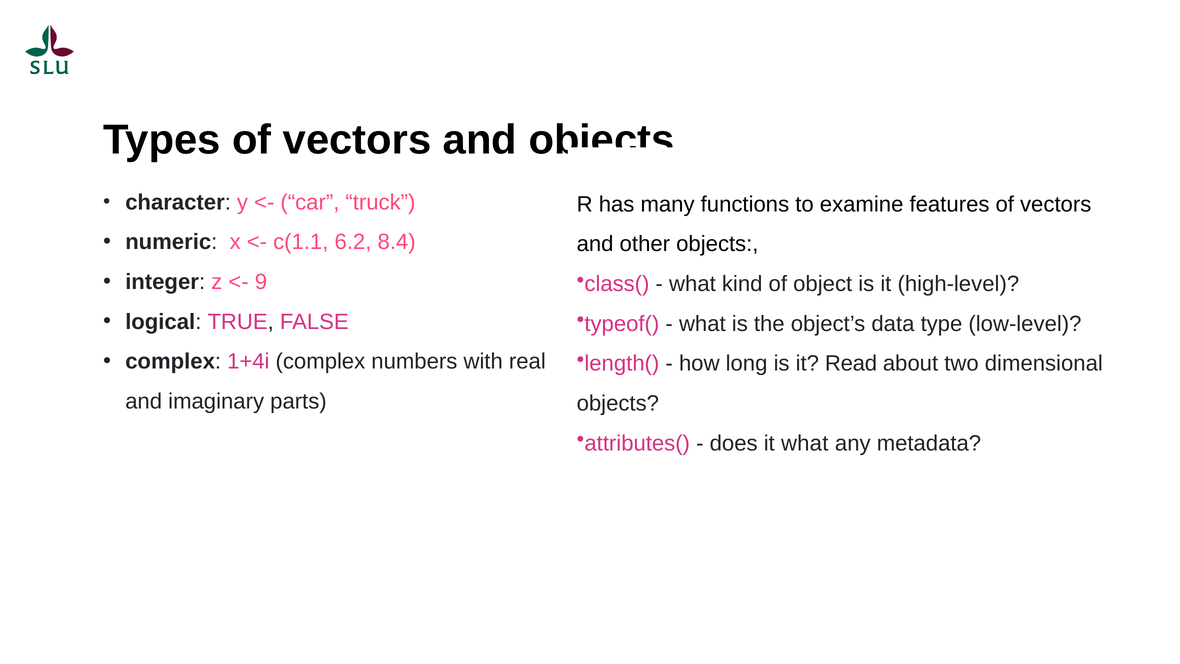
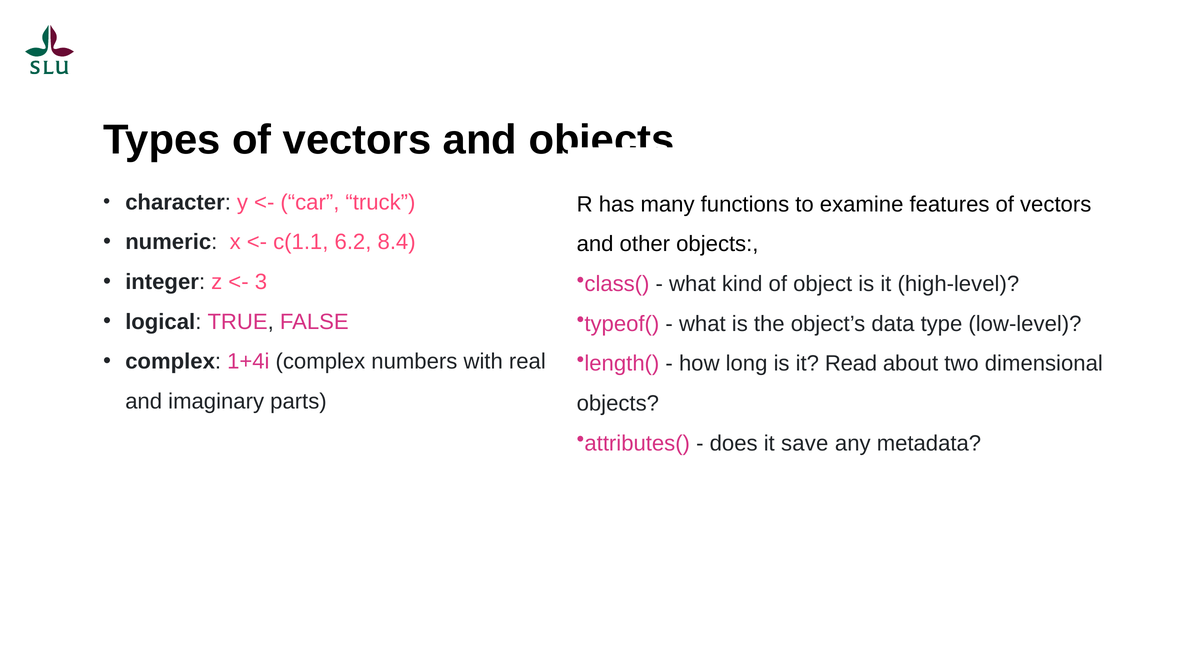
9: 9 -> 3 (261, 282)
it what: what -> save (805, 443)
